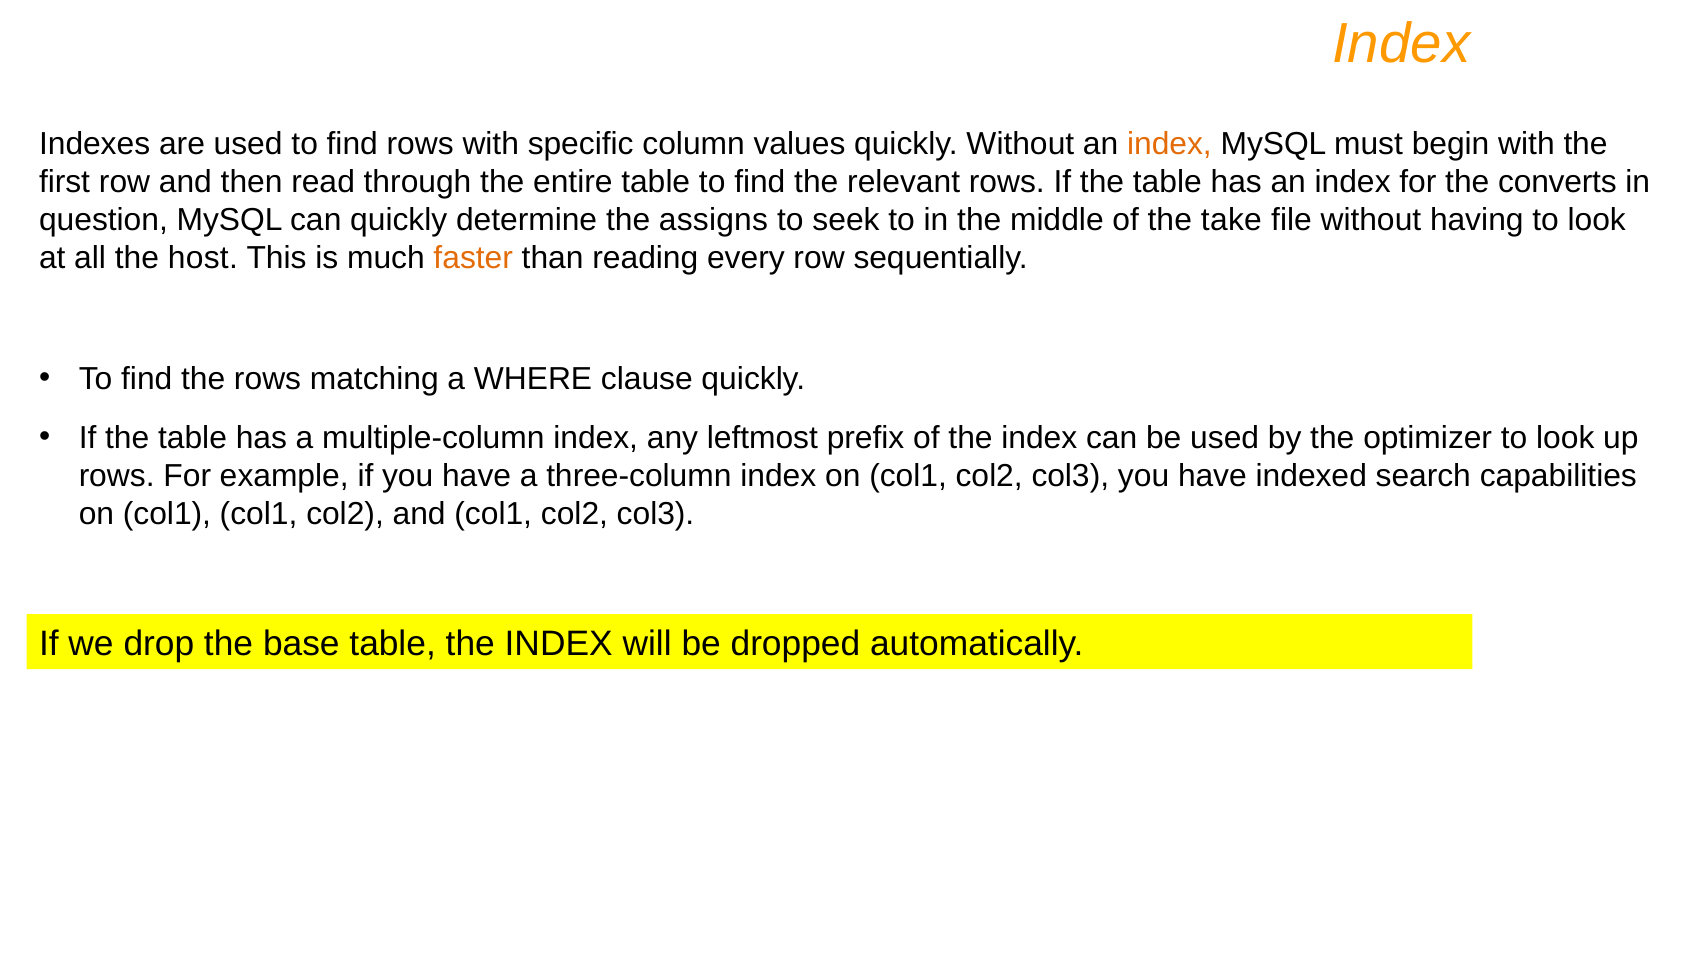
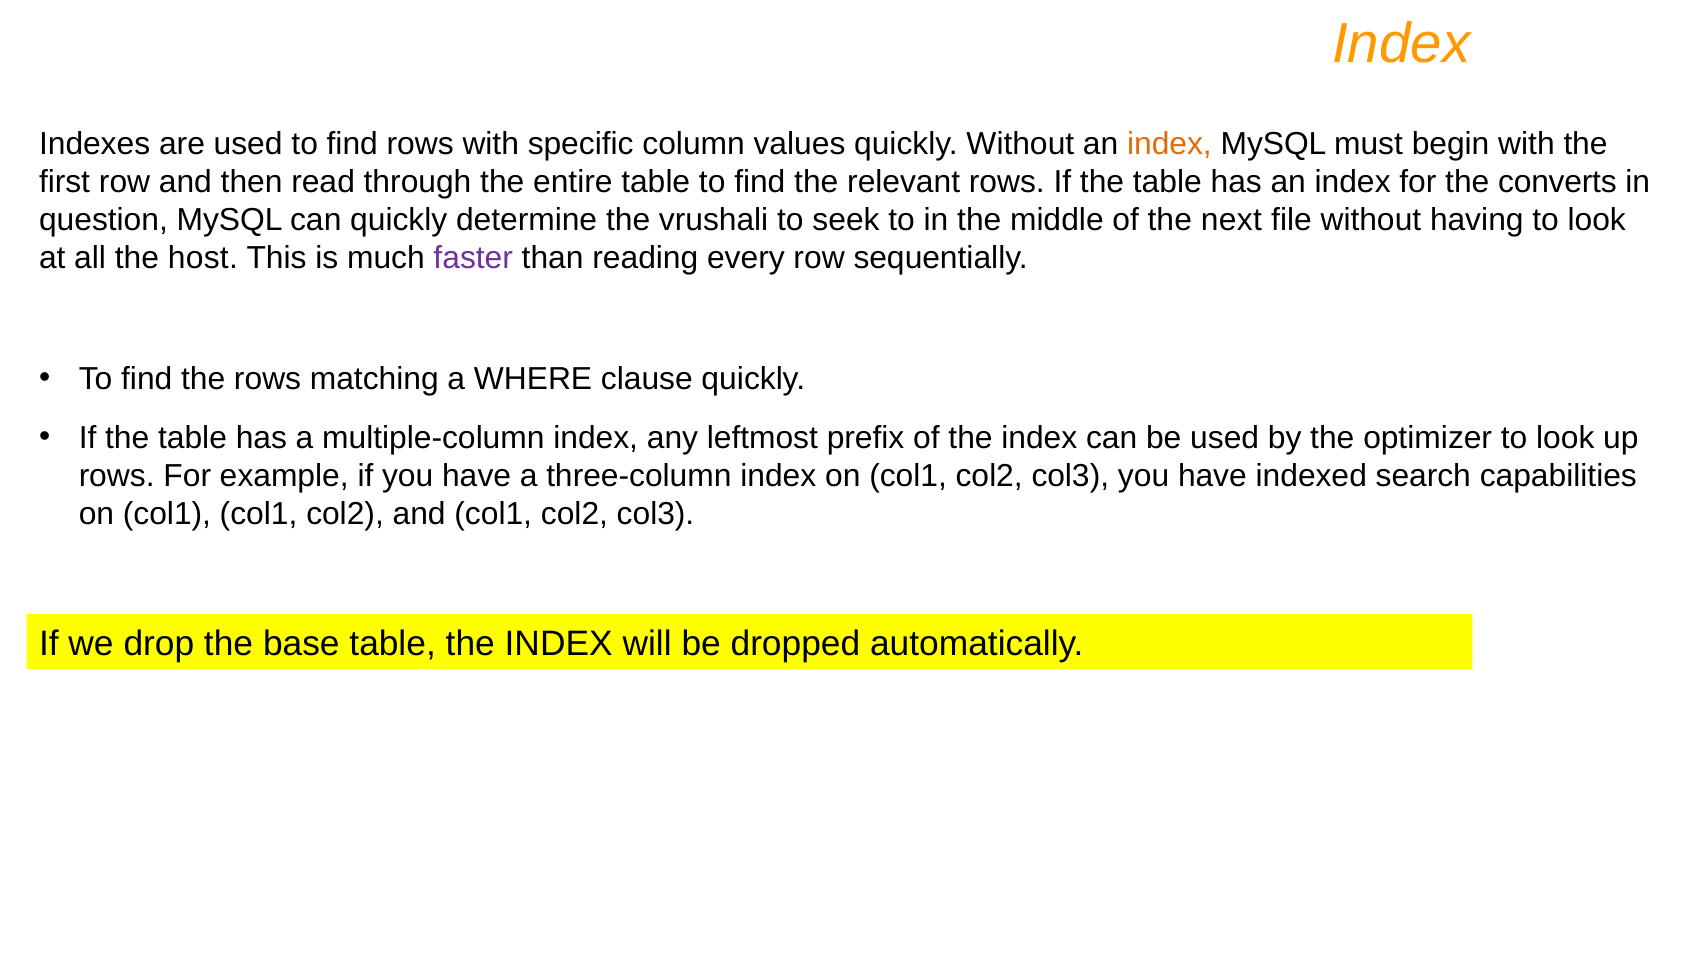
assigns: assigns -> vrushali (714, 220)
take: take -> next (1231, 220)
faster colour: orange -> purple (473, 258)
